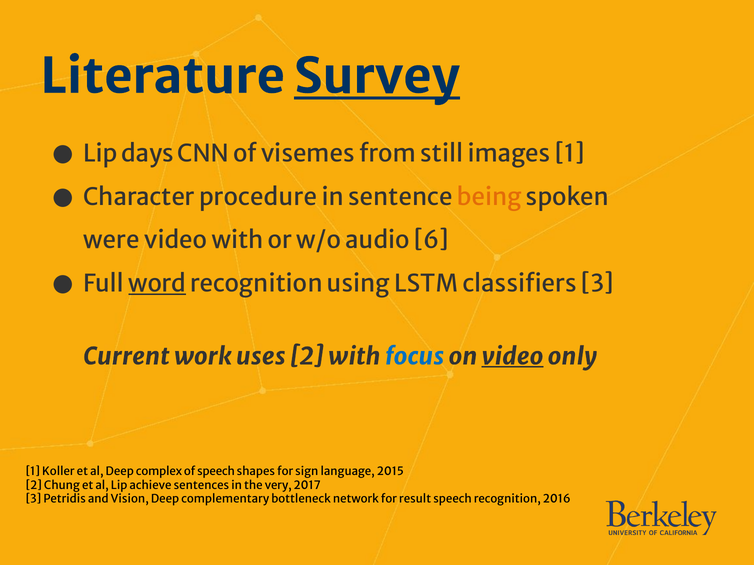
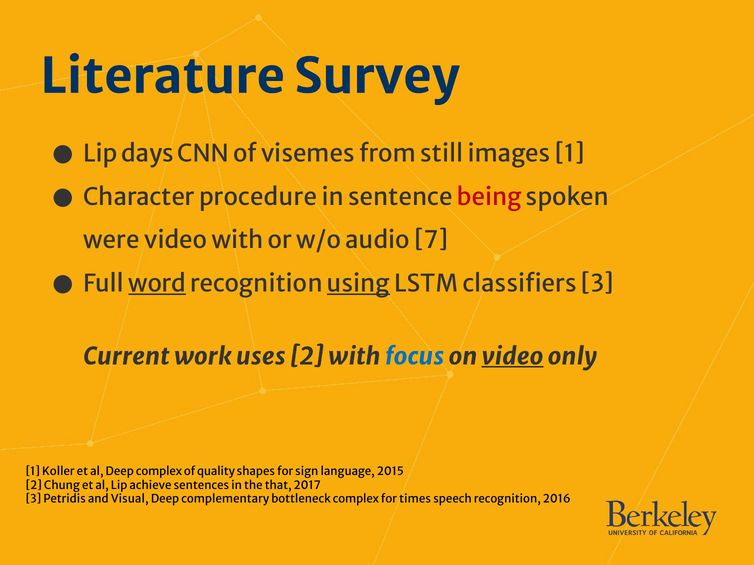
Survey underline: present -> none (377, 77)
being colour: orange -> red (489, 197)
6: 6 -> 7 (431, 241)
using underline: none -> present (358, 284)
of speech: speech -> quality (216, 472)
very: very -> that (278, 486)
Vision: Vision -> Visual (130, 500)
bottleneck network: network -> complex (356, 500)
result: result -> times (415, 500)
